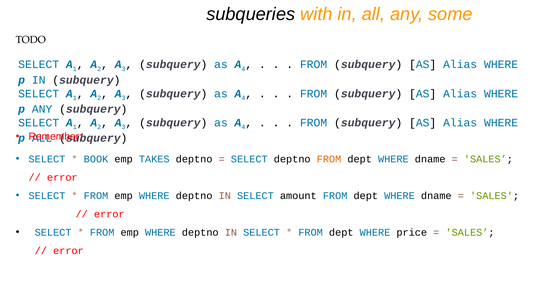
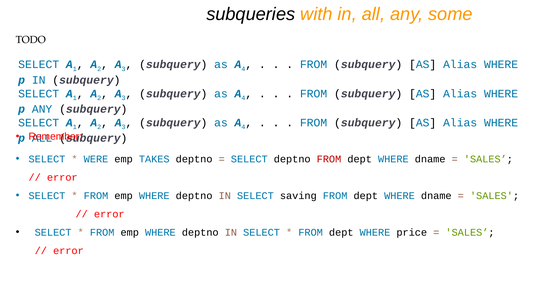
BOOK: BOOK -> WERE (96, 159)
FROM colour: orange -> red (329, 159)
amount: amount -> saving (298, 196)
